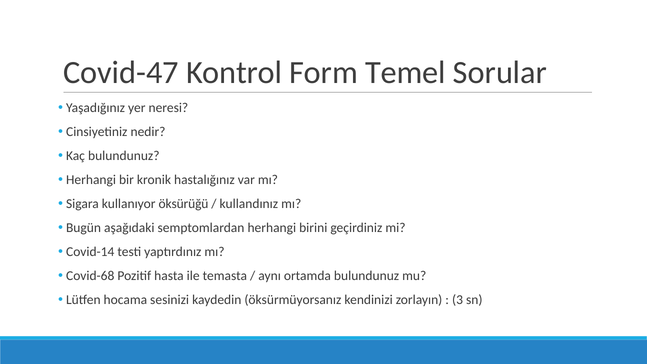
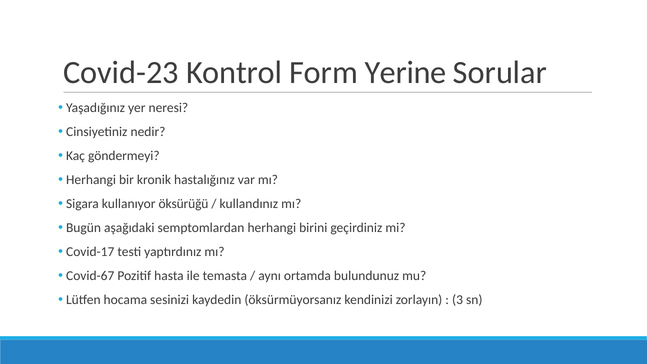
Covid-47: Covid-47 -> Covid-23 (121, 72)
Temel: Temel -> Yerine (406, 72)
Kaç bulundunuz: bulundunuz -> göndermeyi (124, 156)
Covid-14: Covid-14 -> Covid-17 (90, 252)
Covid-68: Covid-68 -> Covid-67 (90, 276)
